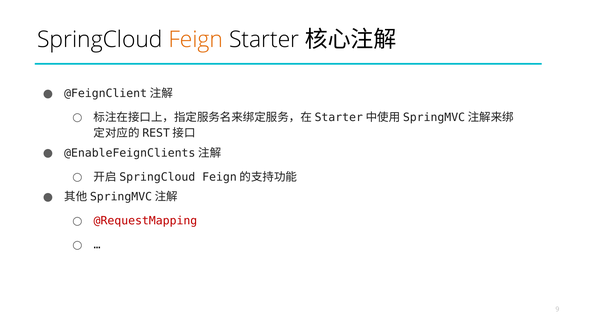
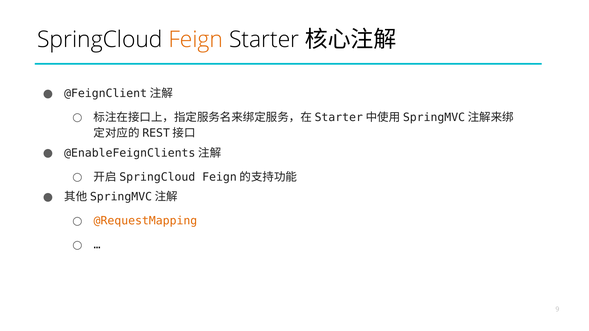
@RequestMapping colour: red -> orange (145, 221)
